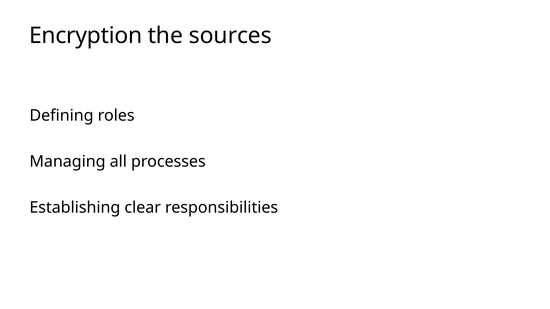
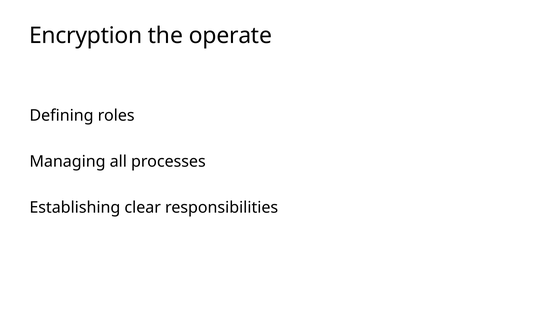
sources: sources -> operate (230, 36)
